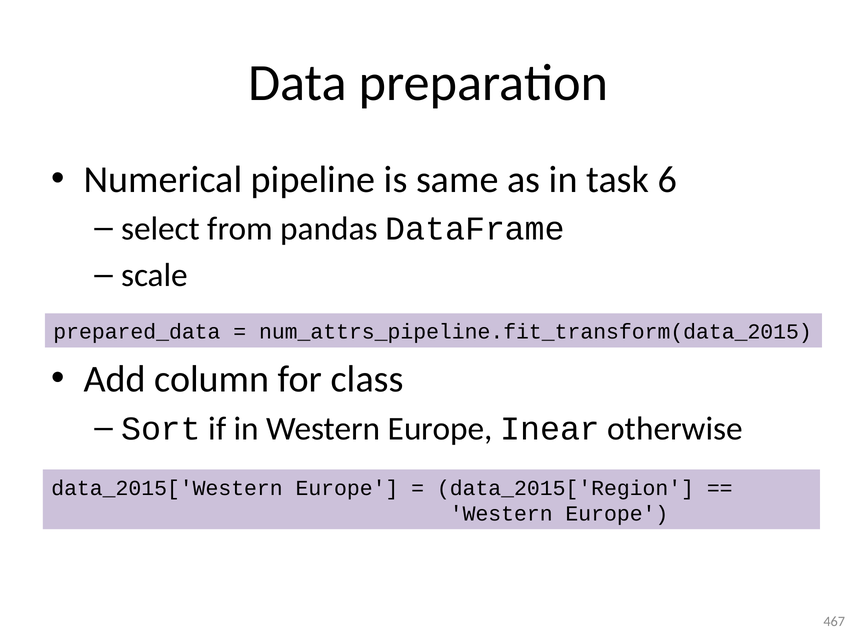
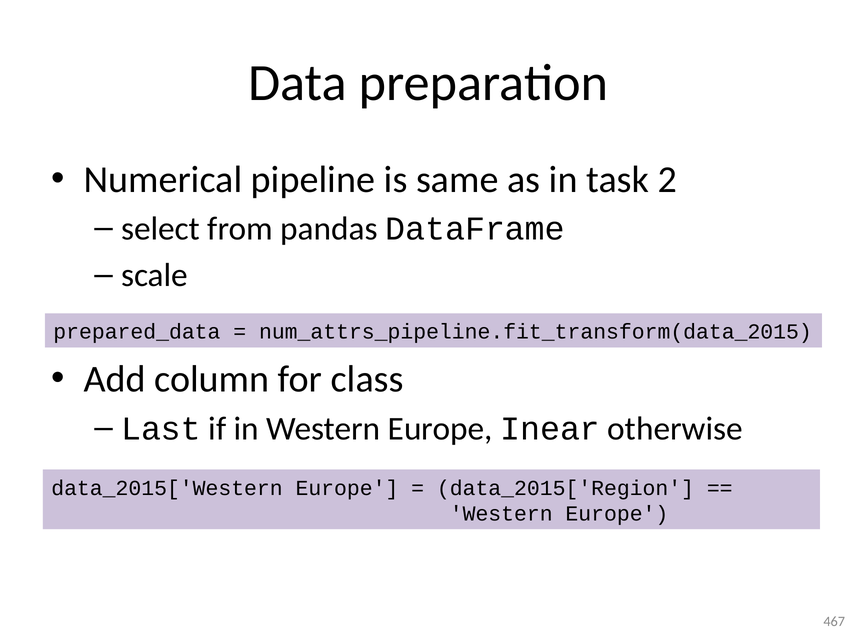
6: 6 -> 2 (667, 180)
Sort: Sort -> Last (161, 429)
